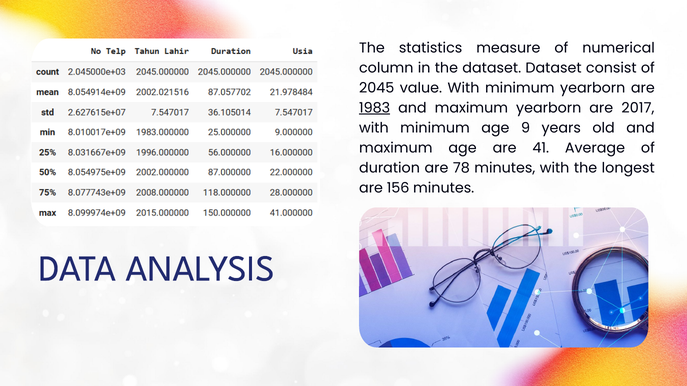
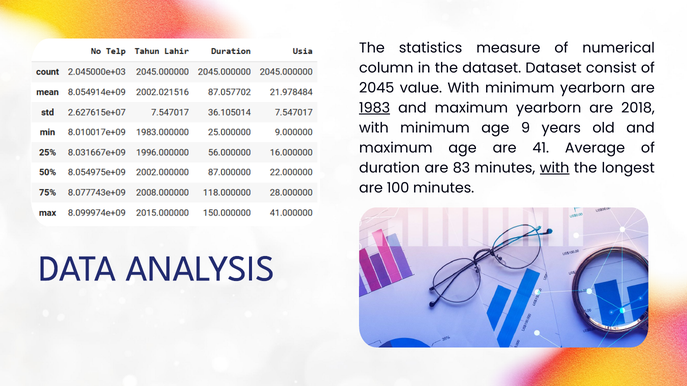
2017: 2017 -> 2018 (638, 108)
78: 78 -> 83 (461, 168)
with underline: none -> present (555, 168)
156: 156 -> 100 (398, 188)
